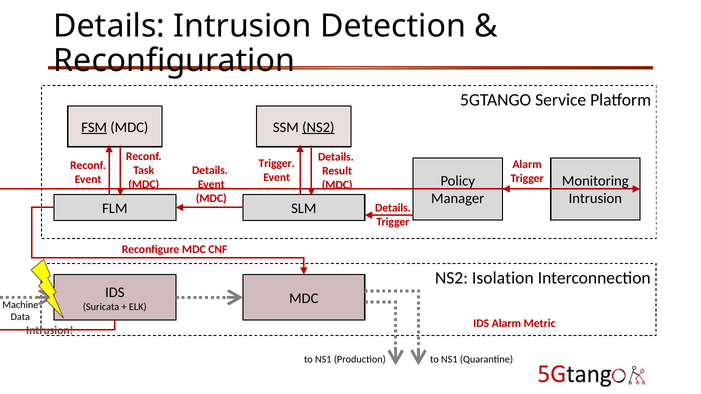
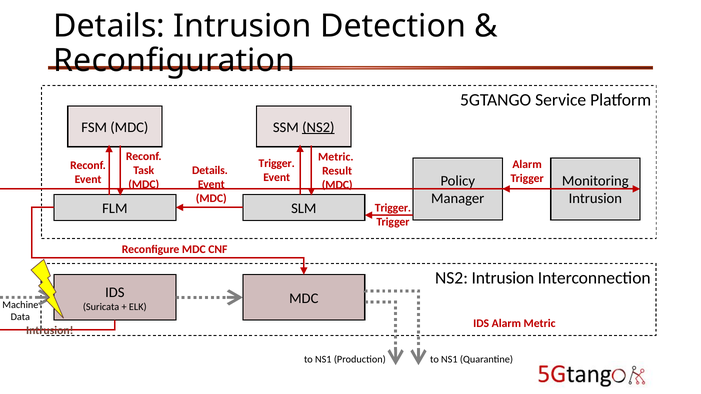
FSM underline: present -> none (94, 127)
Details: Details -> Metric (336, 157)
Details: Details -> Trigger (393, 208)
NS2 Isolation: Isolation -> Intrusion (503, 278)
